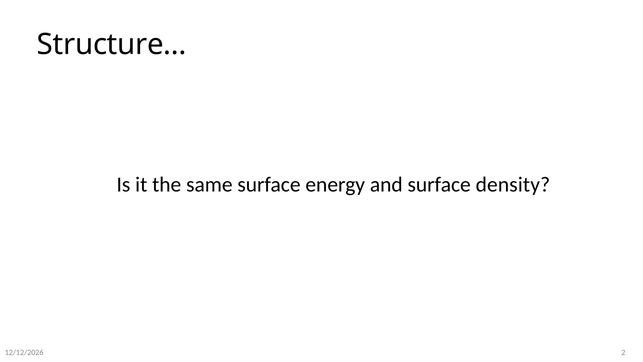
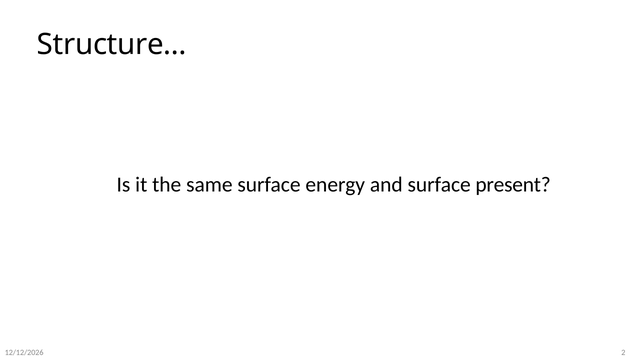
density: density -> present (513, 184)
